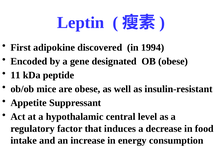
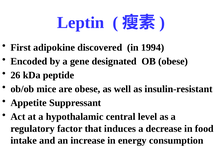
11: 11 -> 26 (15, 75)
